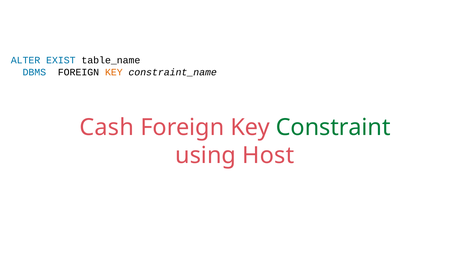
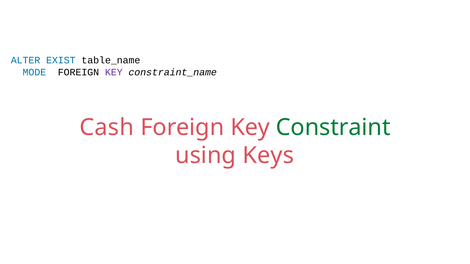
DBMS: DBMS -> MODE (34, 72)
KEY colour: orange -> purple (114, 72)
Host: Host -> Keys (268, 156)
